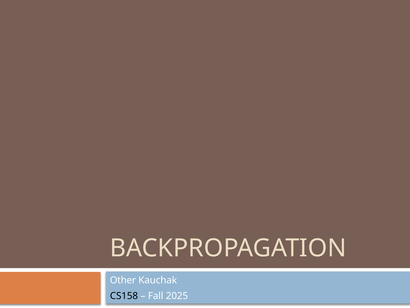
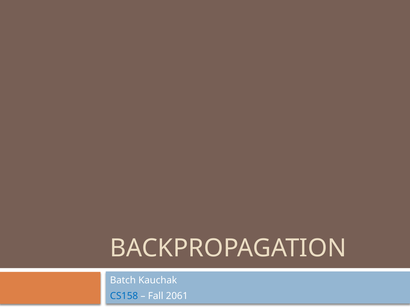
Other: Other -> Batch (123, 280)
CS158 colour: black -> blue (124, 295)
2025: 2025 -> 2061 (177, 295)
